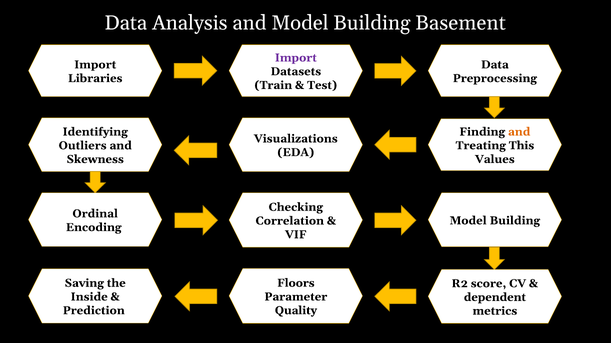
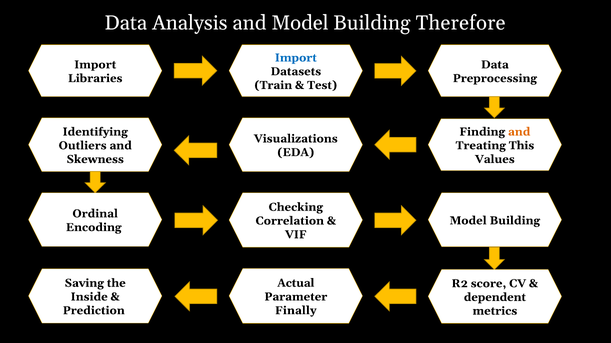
Basement: Basement -> Therefore (461, 23)
Import colour: purple -> blue (296, 58)
Floors: Floors -> Actual (296, 284)
Quality: Quality -> Finally (296, 311)
